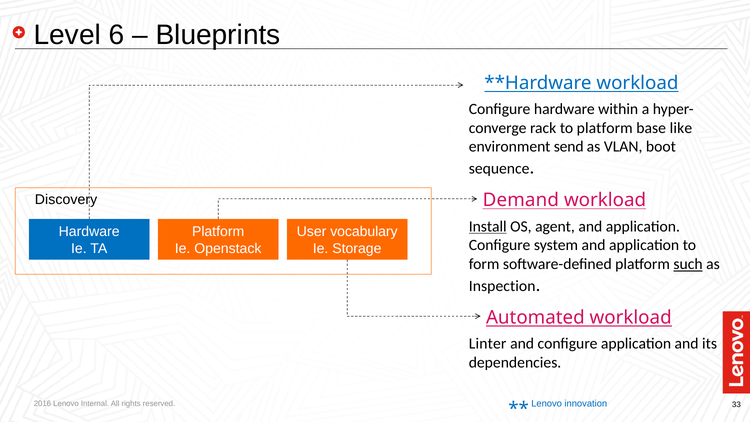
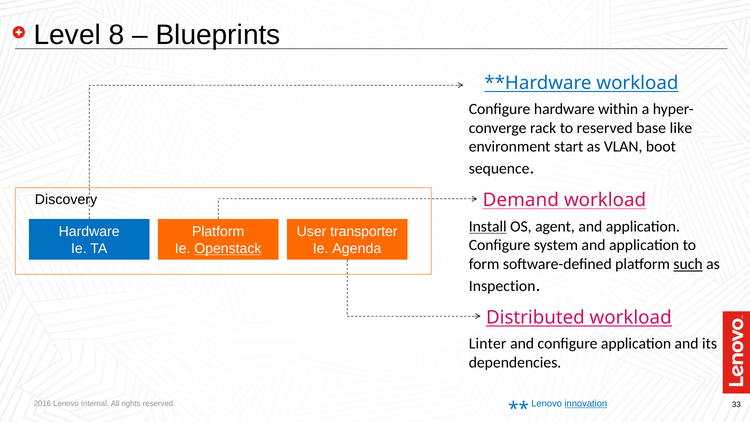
6: 6 -> 8 (117, 35)
to platform: platform -> reserved (605, 128)
send: send -> start (569, 147)
vocabulary: vocabulary -> transporter (364, 232)
Openstack underline: none -> present (228, 249)
Storage: Storage -> Agenda (357, 249)
Automated: Automated -> Distributed (535, 318)
innovation underline: none -> present (586, 404)
